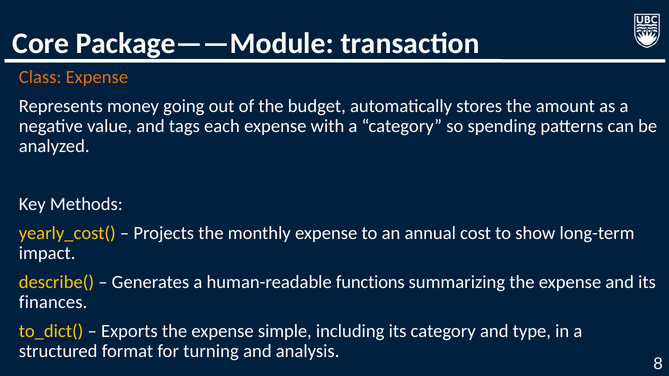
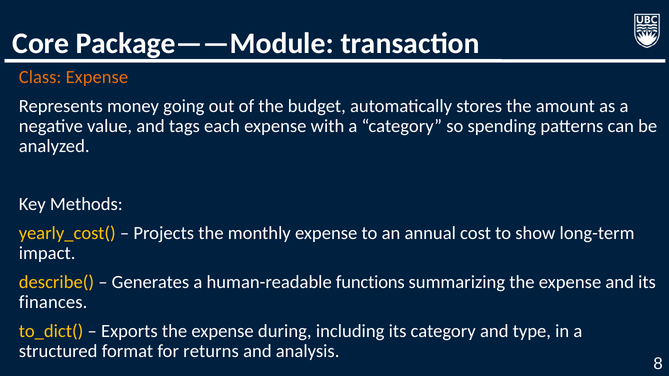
simple: simple -> during (285, 332)
turning: turning -> returns (211, 351)
